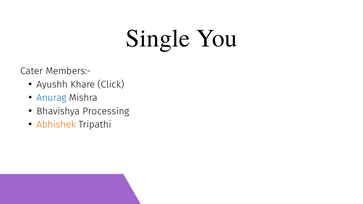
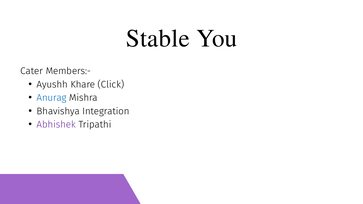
Single: Single -> Stable (158, 38)
Processing: Processing -> Integration (106, 111)
Abhishek colour: orange -> purple (56, 125)
